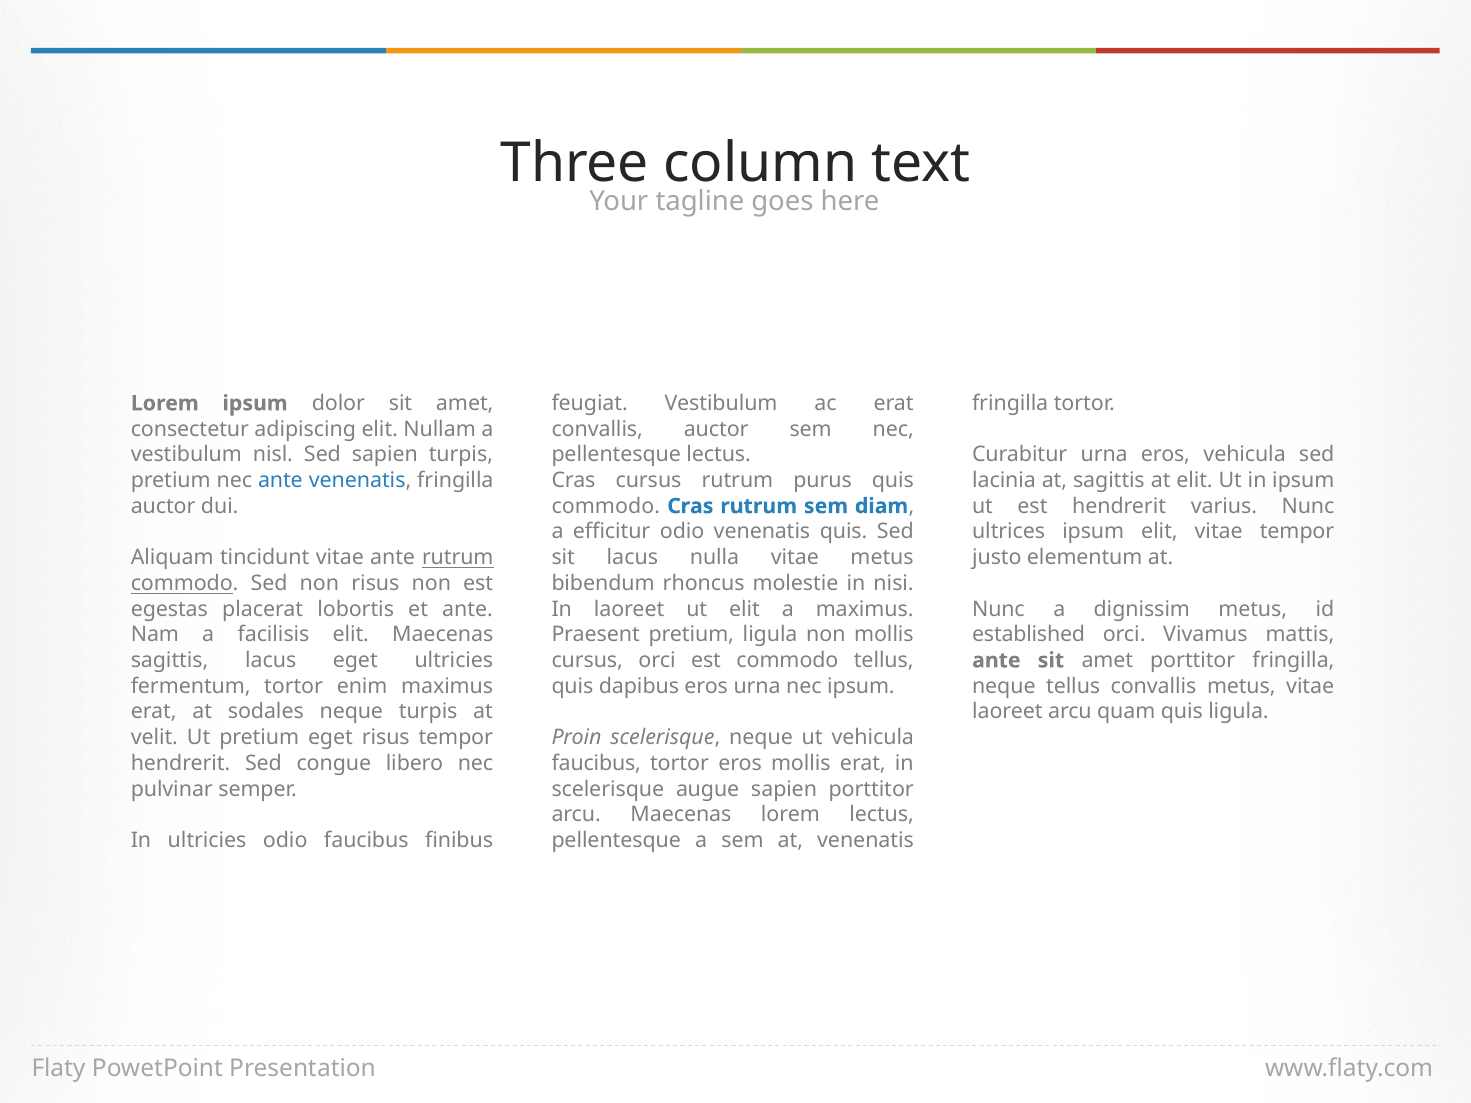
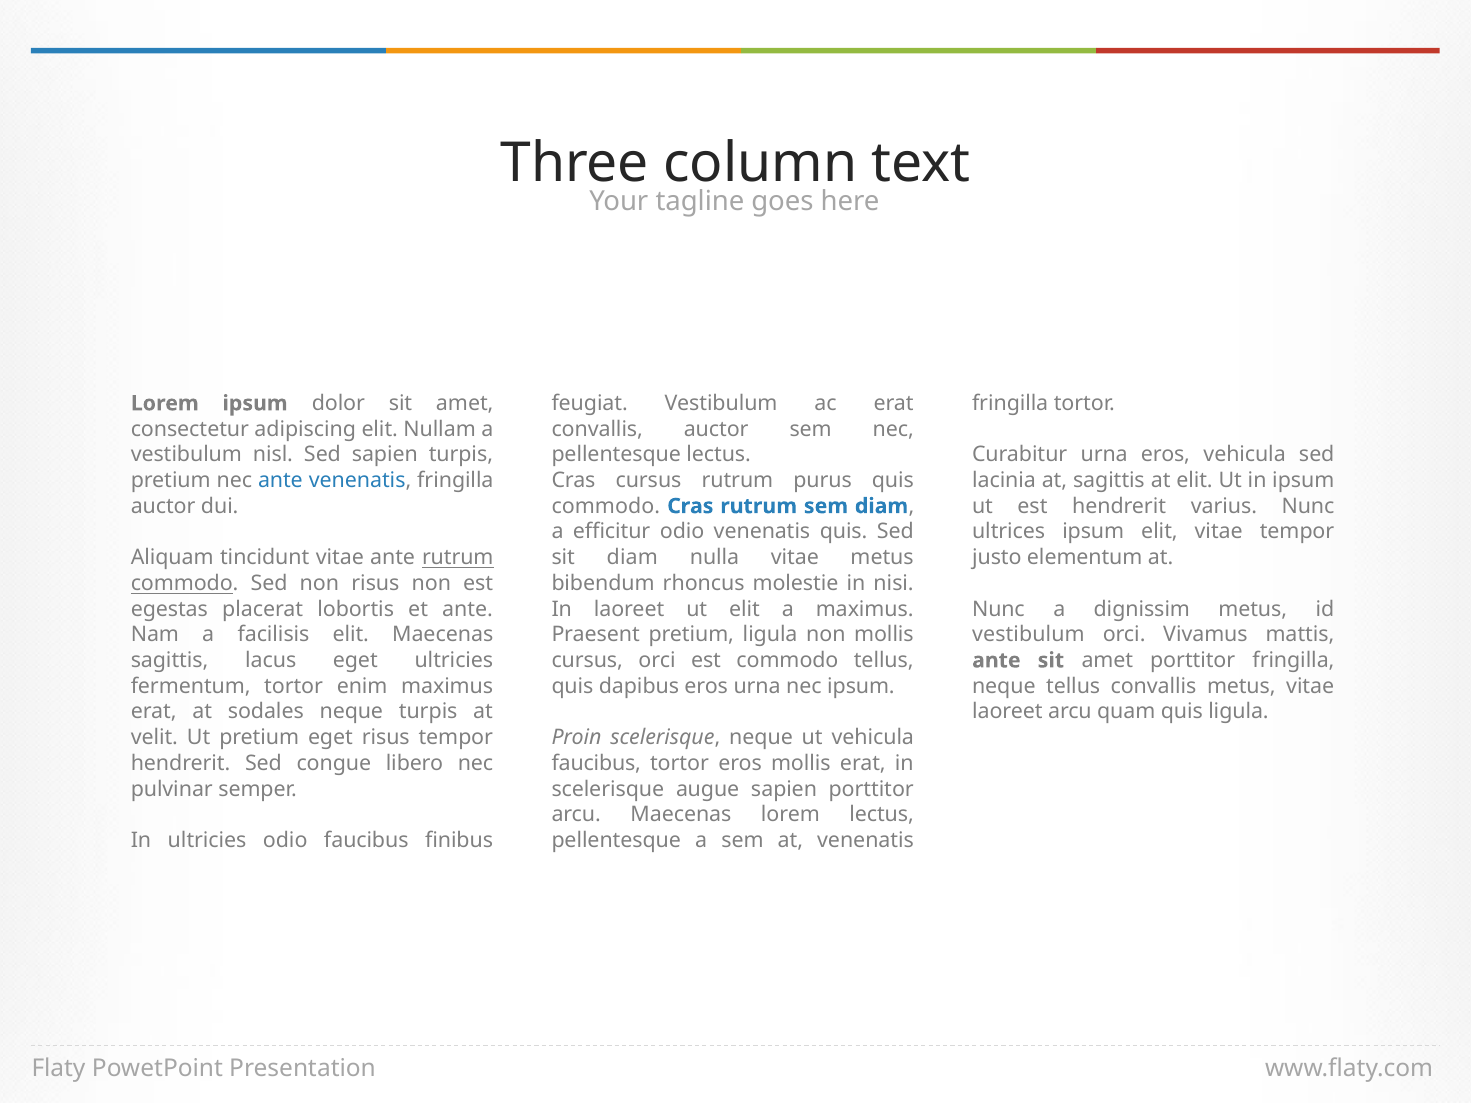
sit lacus: lacus -> diam (632, 558)
established: established -> vestibulum (1028, 635)
